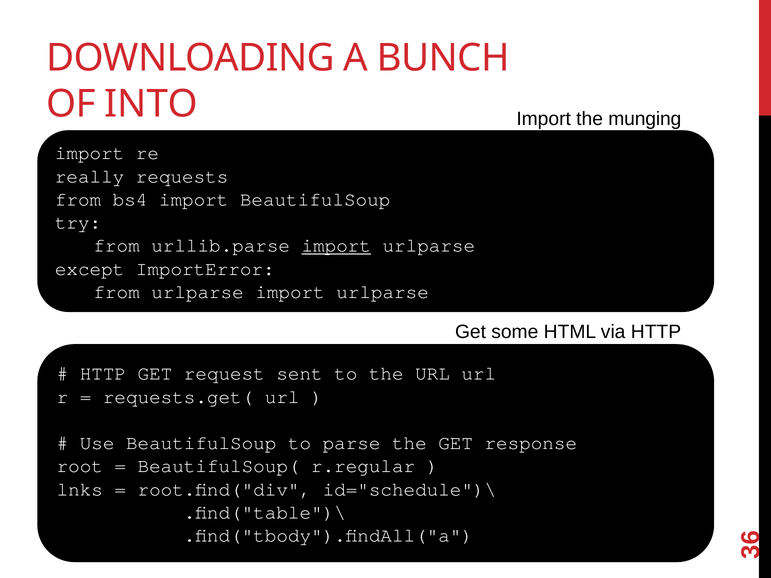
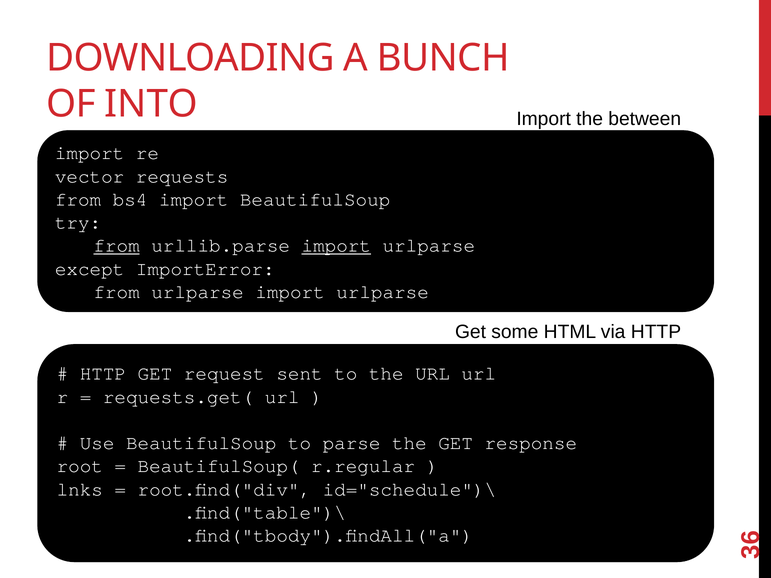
munging: munging -> between (645, 119)
really: really -> vector (90, 176)
from underline: none -> present (117, 246)
